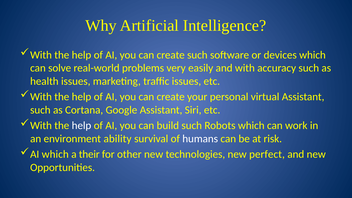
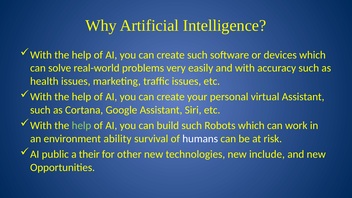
help colour: white -> light green (82, 126)
AI which: which -> public (55, 154)
perfect: perfect -> include (267, 154)
